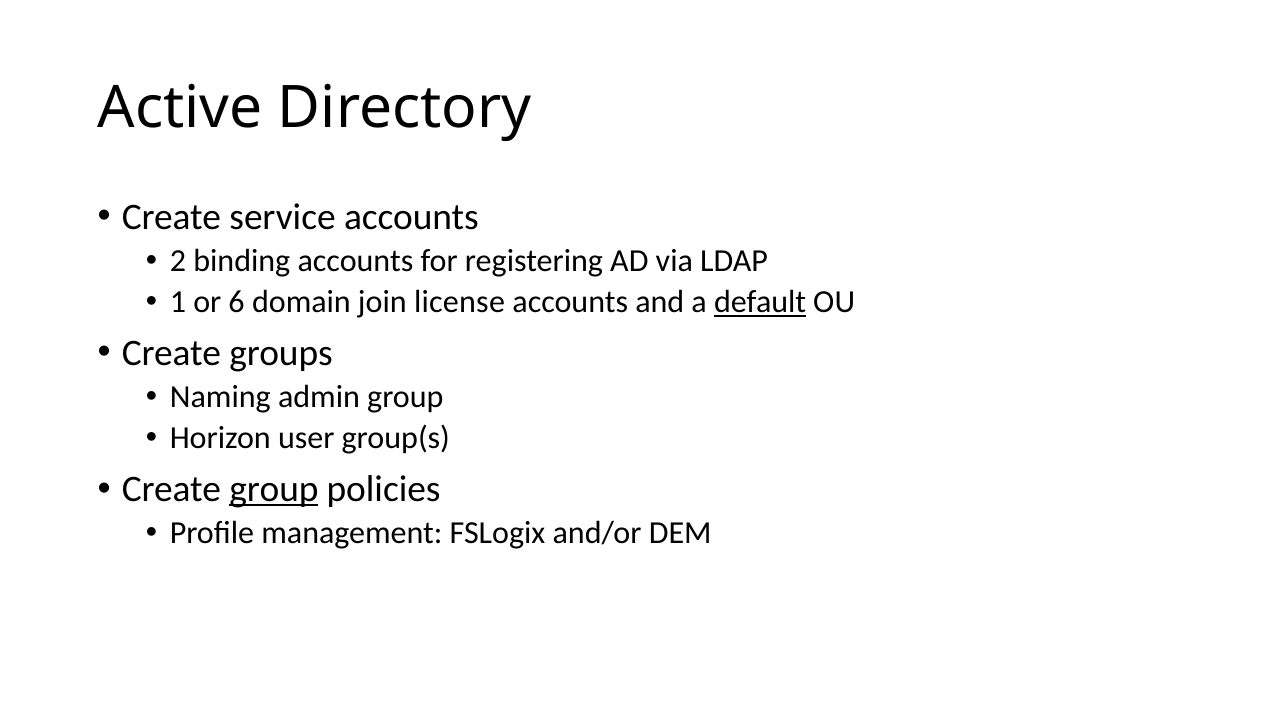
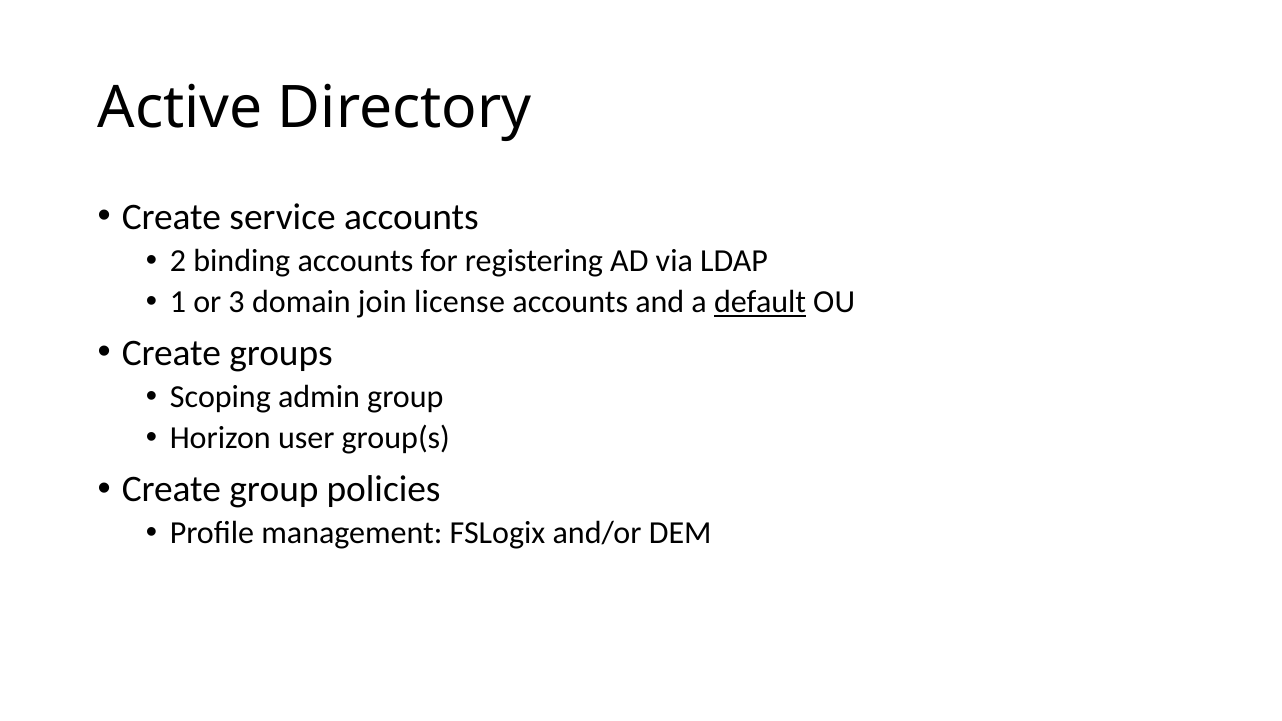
6: 6 -> 3 (237, 302)
Naming: Naming -> Scoping (220, 397)
group underline: present -> none (274, 489)
